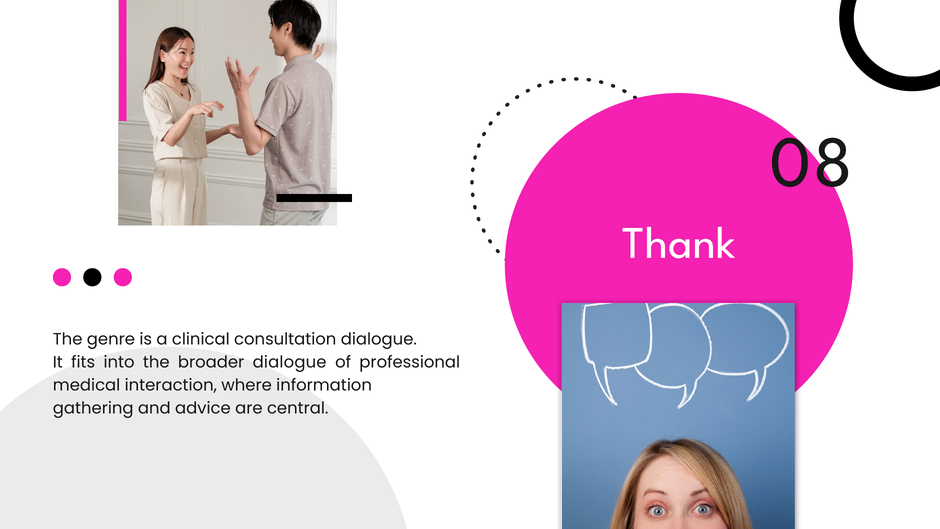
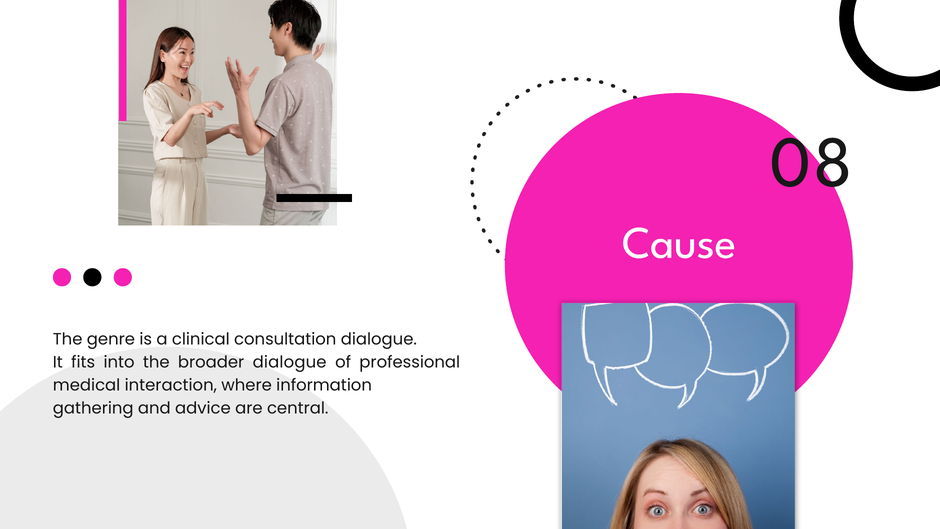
Thank: Thank -> Cause (679, 243)
